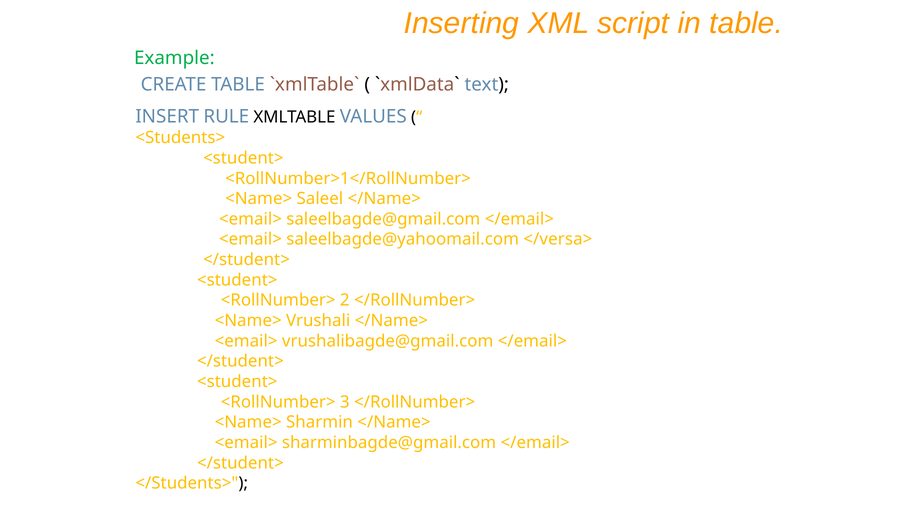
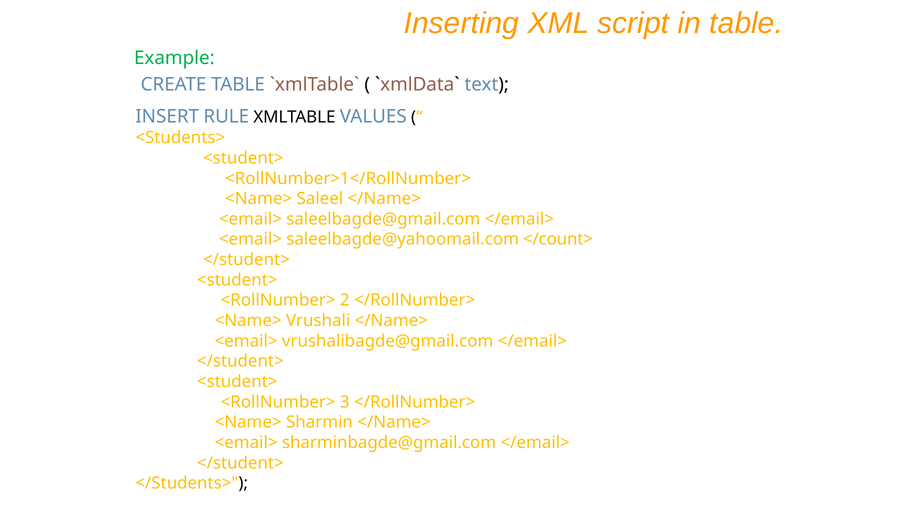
</versa>: </versa> -> </count> (558, 239)
